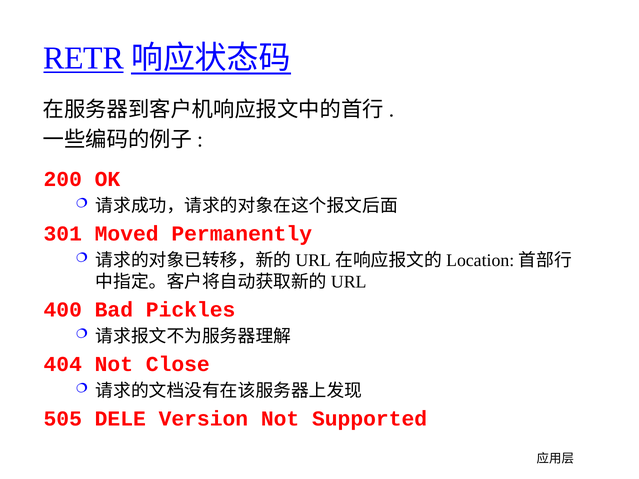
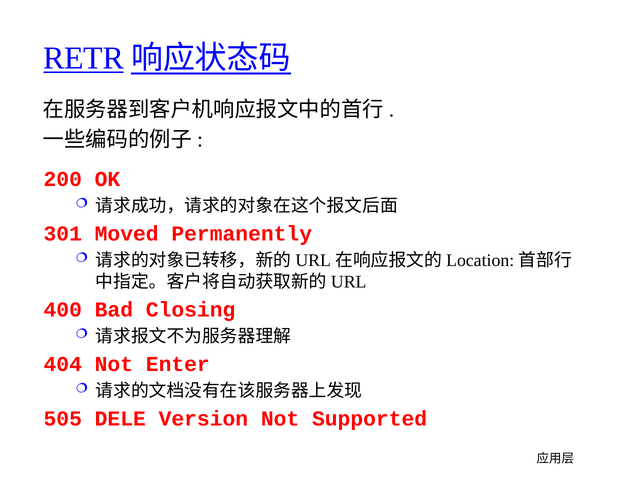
Pickles: Pickles -> Closing (191, 310)
Close: Close -> Enter (178, 364)
